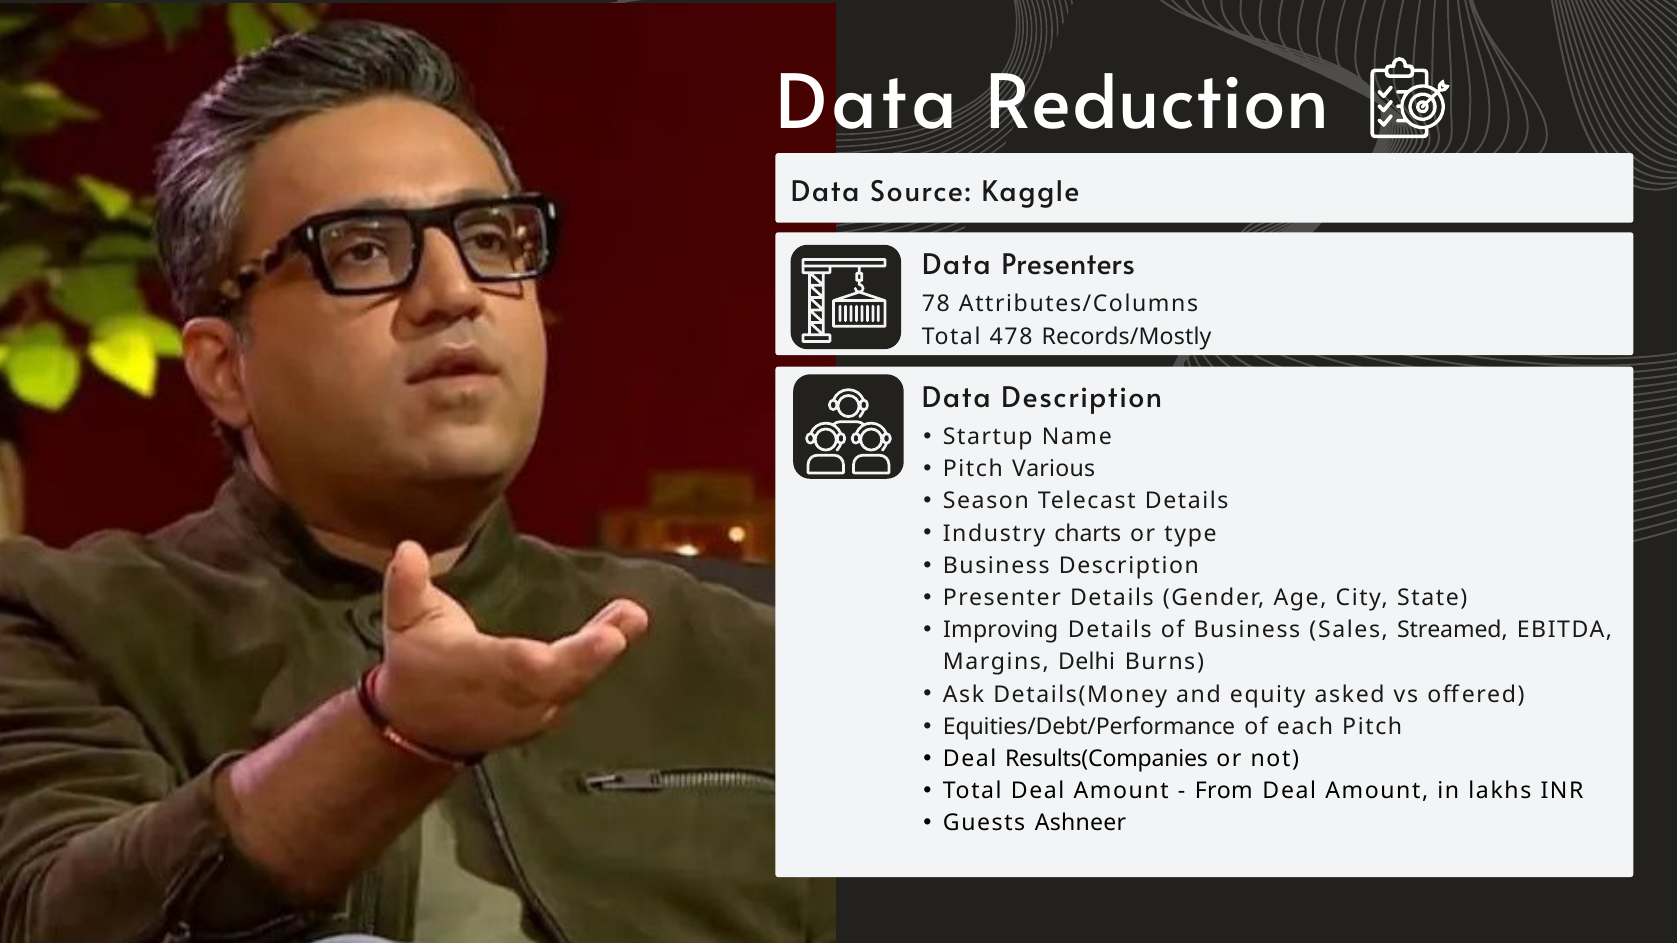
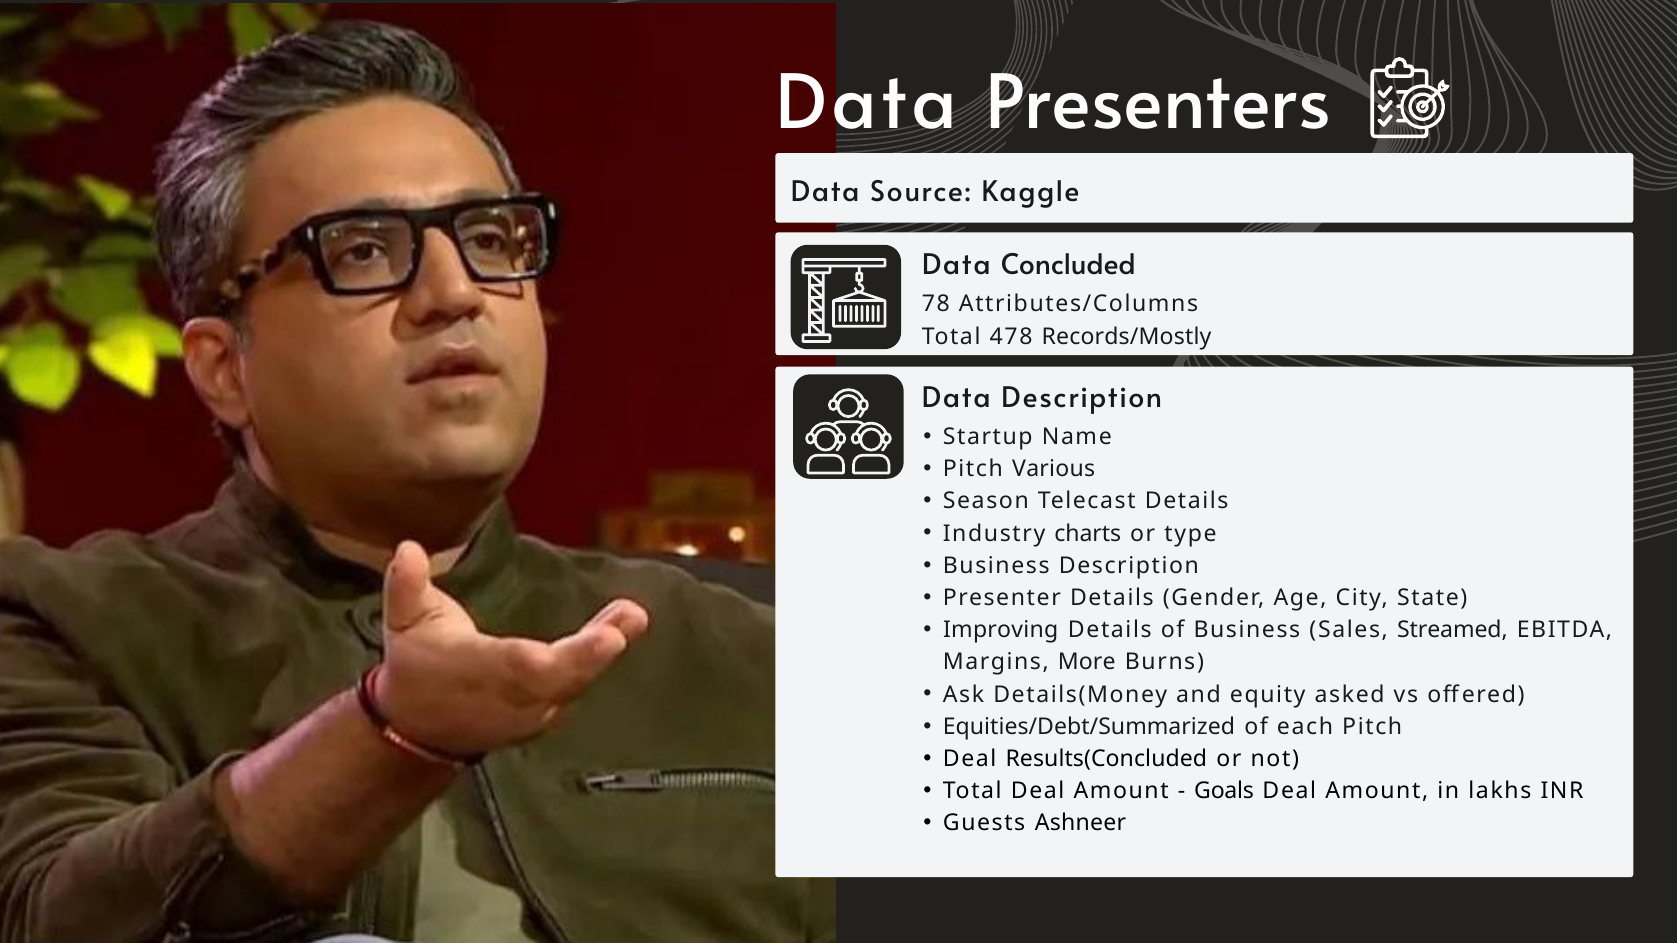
Reduction: Reduction -> Presenters (1158, 103)
Presenters: Presenters -> Concluded (1068, 265)
Delhi: Delhi -> More (1087, 663)
Equities/Debt/Performance: Equities/Debt/Performance -> Equities/Debt/Summarized (1089, 727)
Results(Companies: Results(Companies -> Results(Concluded (1106, 759)
From: From -> Goals (1224, 791)
